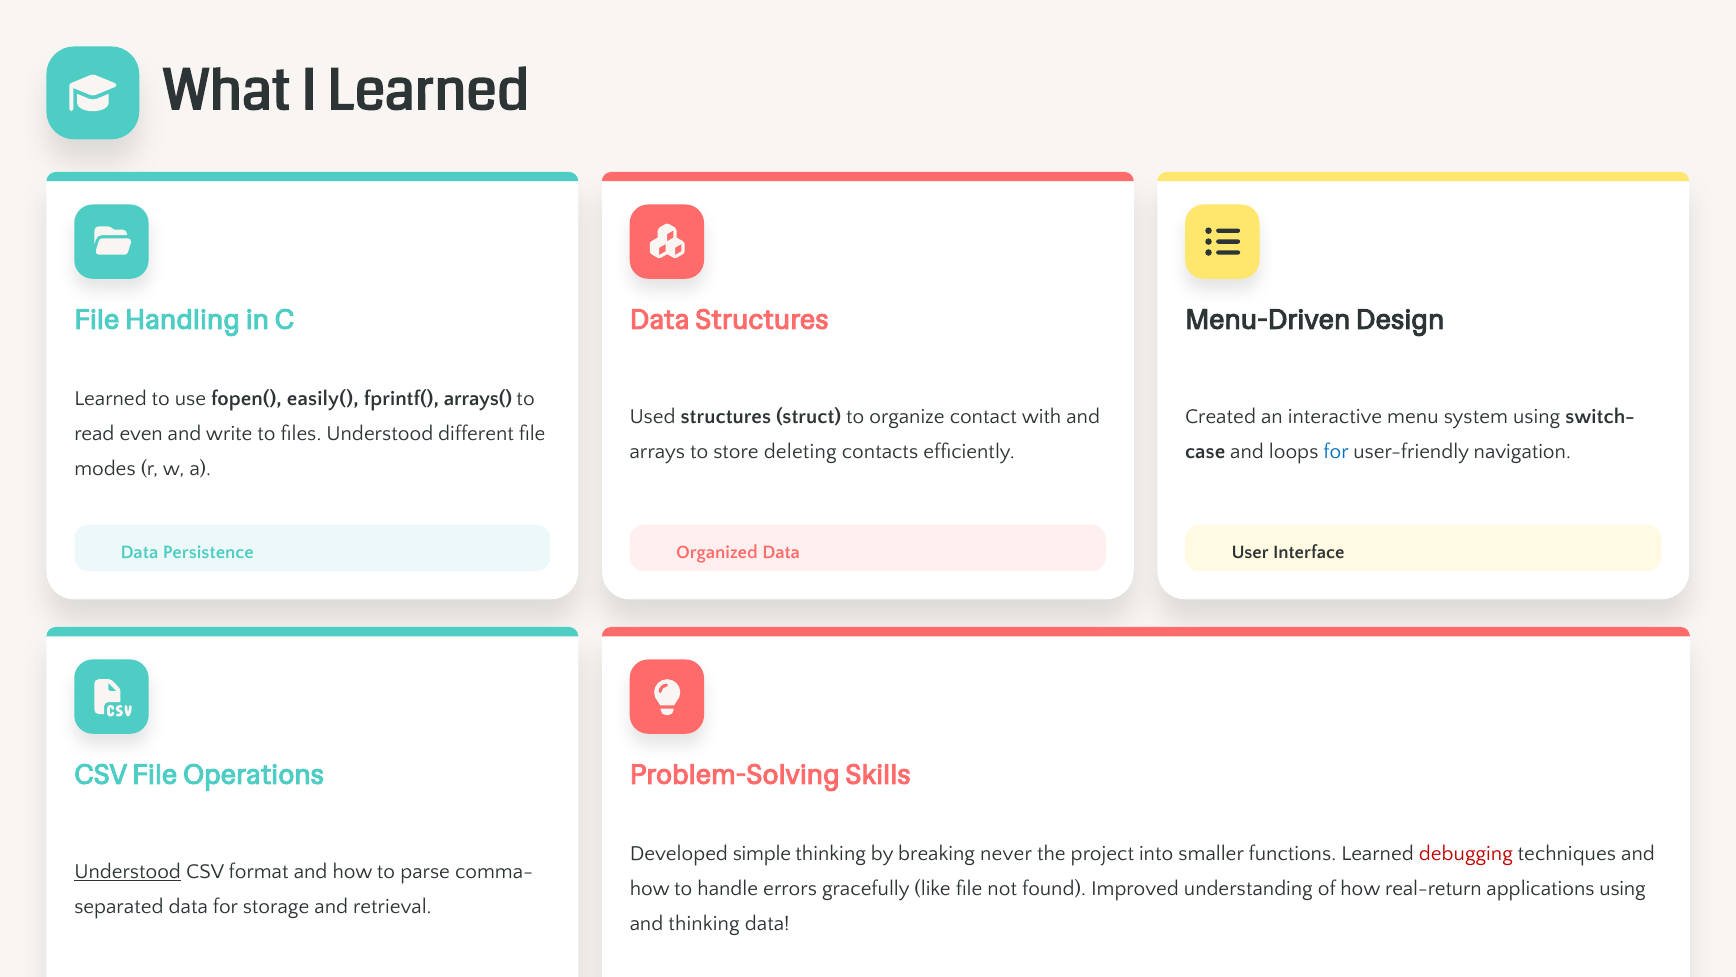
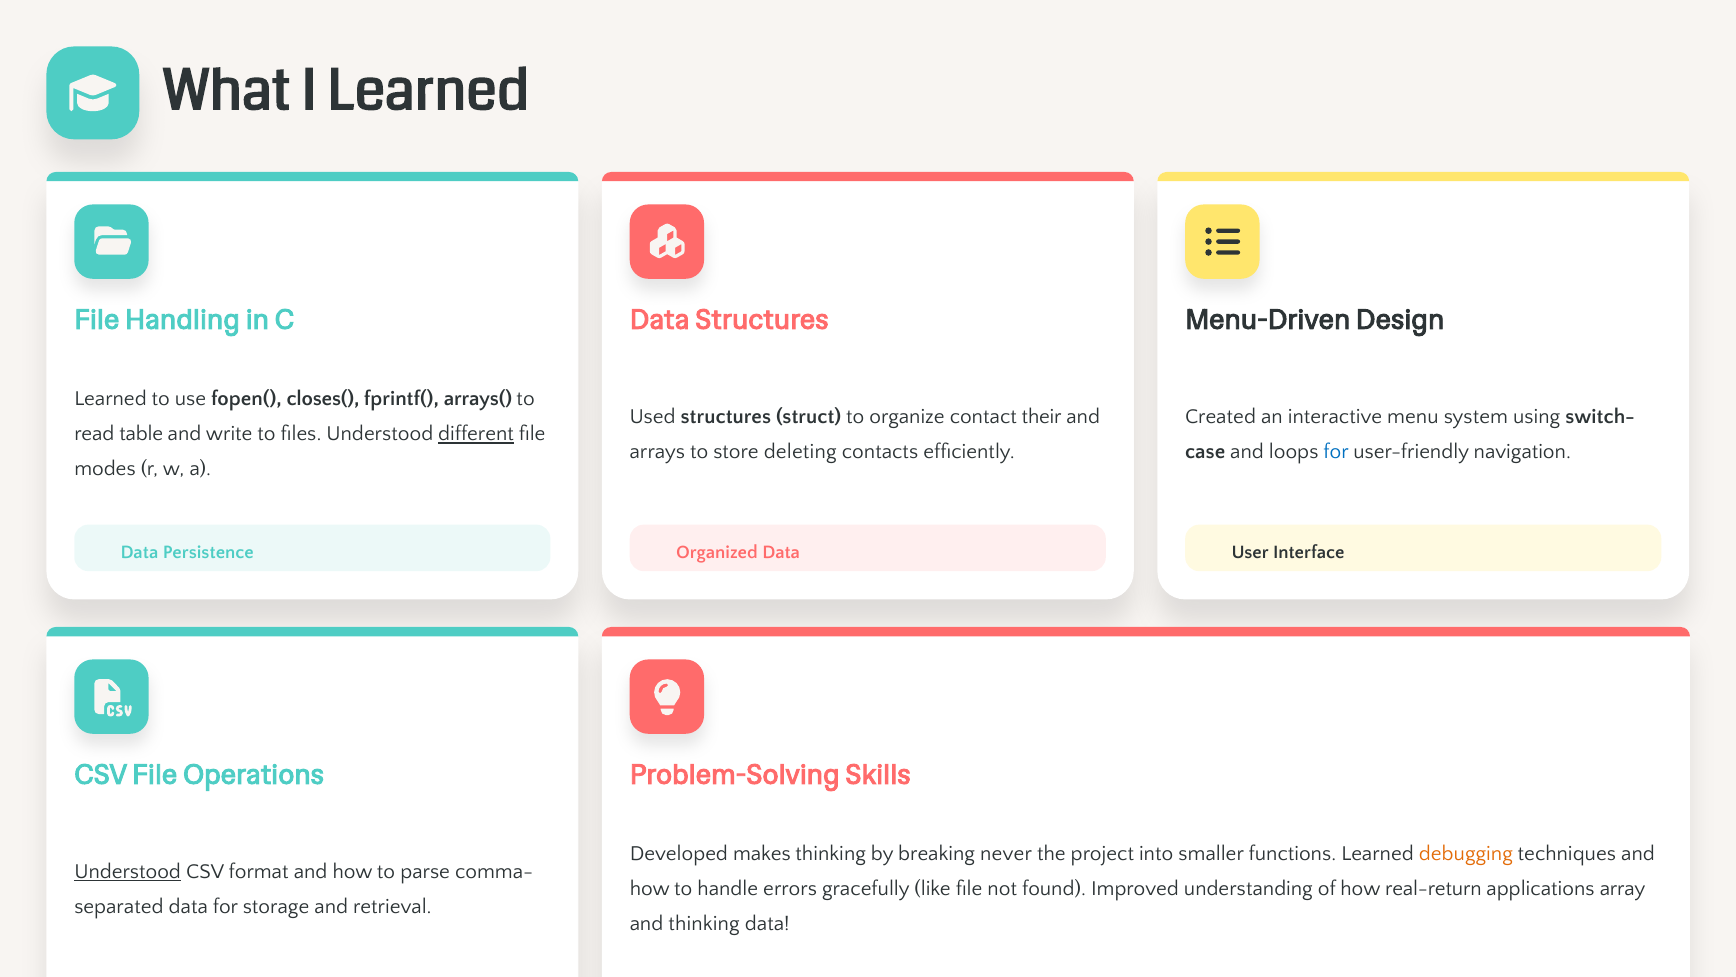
easily(: easily( -> closes( (323, 399)
with: with -> their (1042, 416)
even: even -> table (141, 434)
different underline: none -> present (476, 434)
simple: simple -> makes (762, 854)
debugging colour: red -> orange (1466, 854)
applications using: using -> array (1623, 889)
